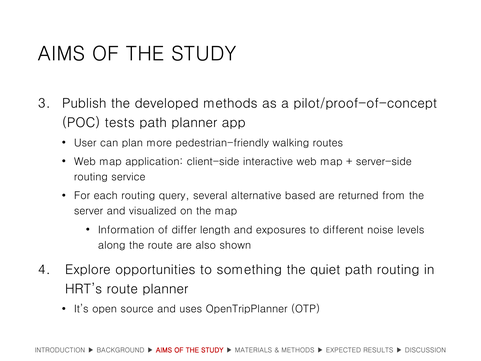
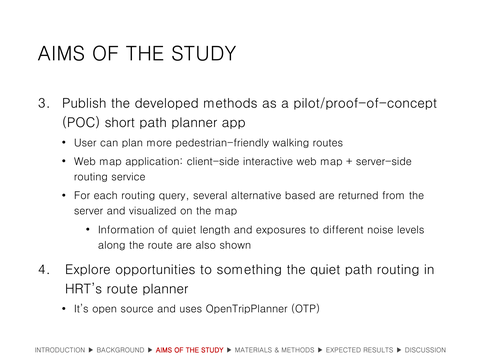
tests: tests -> short (120, 123)
of differ: differ -> quiet (184, 230)
